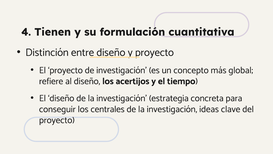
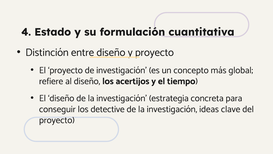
Tienen: Tienen -> Estado (53, 32)
centrales: centrales -> detective (108, 109)
